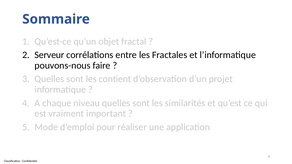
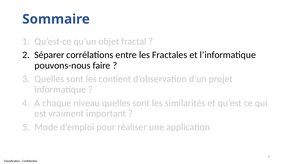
Serveur: Serveur -> Séparer (49, 55)
